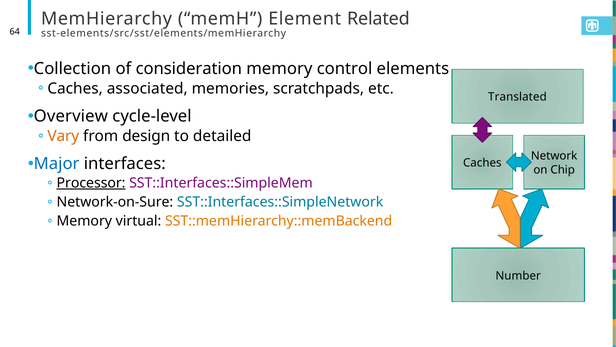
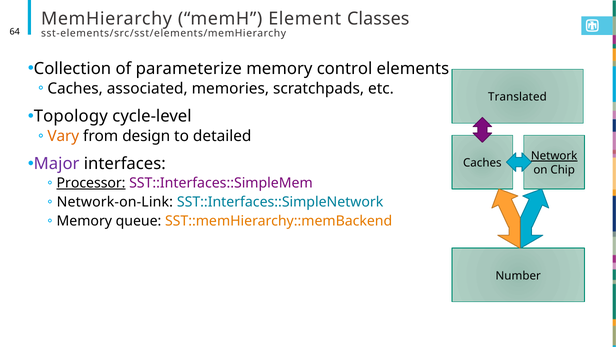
Related: Related -> Classes (378, 19)
consideration: consideration -> parameterize (189, 68)
Overview: Overview -> Topology (71, 116)
Network underline: none -> present (554, 156)
Major colour: blue -> purple (57, 164)
Network-on-Sure: Network-on-Sure -> Network-on-Link (115, 202)
virtual: virtual -> queue (139, 221)
